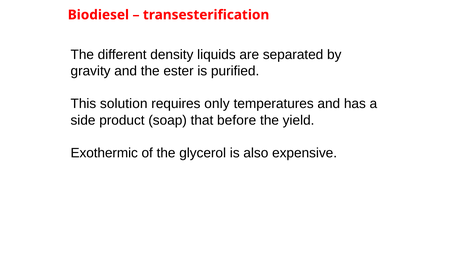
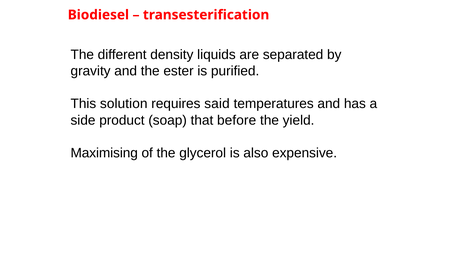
only: only -> said (217, 104)
Exothermic: Exothermic -> Maximising (104, 153)
